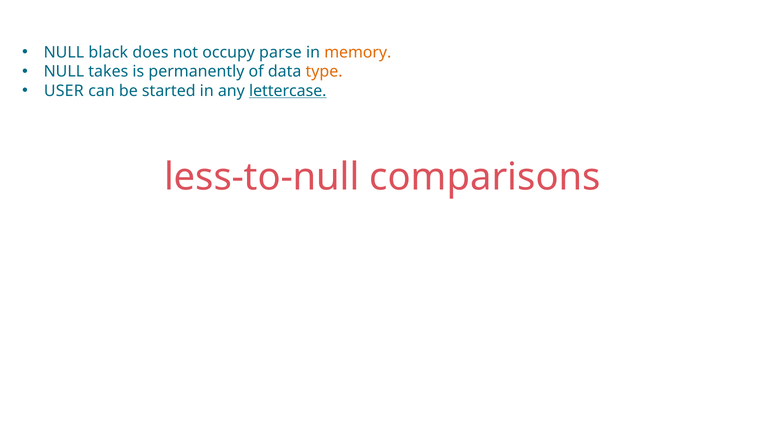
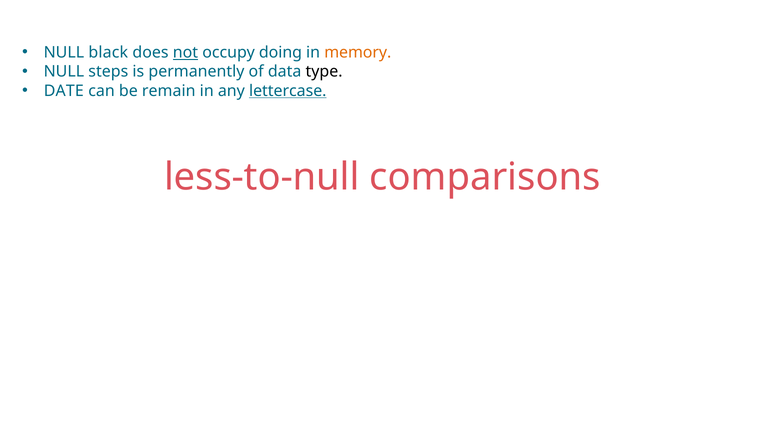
not underline: none -> present (185, 52)
parse: parse -> doing (280, 52)
takes: takes -> steps (108, 72)
type colour: orange -> black (324, 72)
USER: USER -> DATE (64, 91)
started: started -> remain (169, 91)
